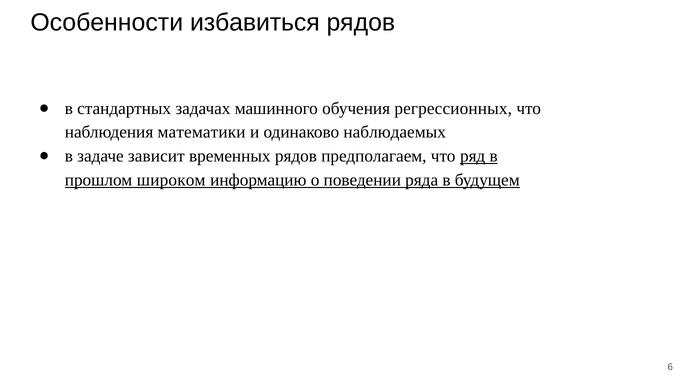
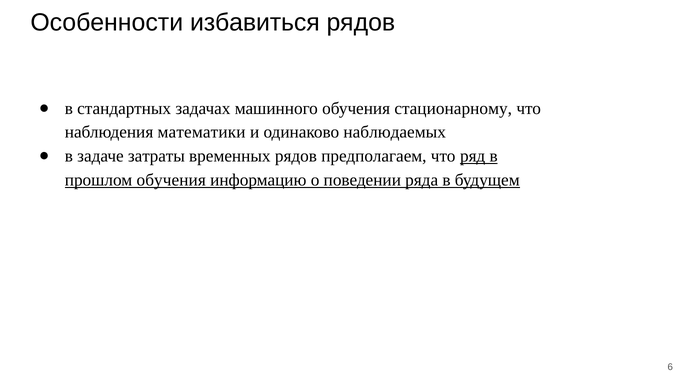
регрессионных: регрессионных -> стационарному (453, 108)
зависит: зависит -> затраты (156, 156)
прошлом широком: широком -> обучения (171, 180)
